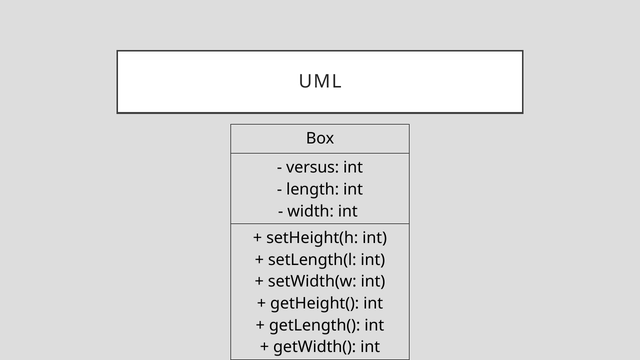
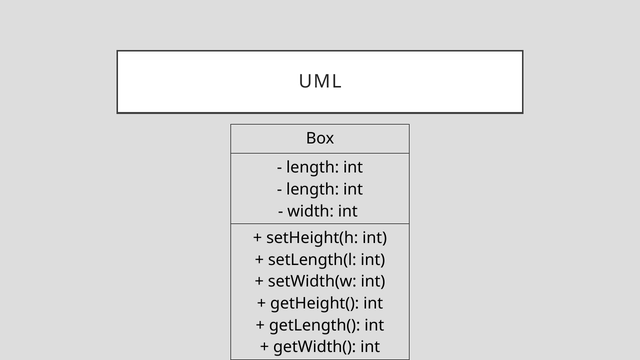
versus: versus -> length (313, 168)
